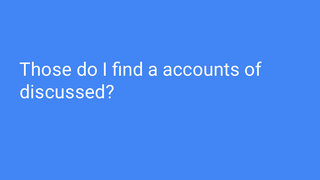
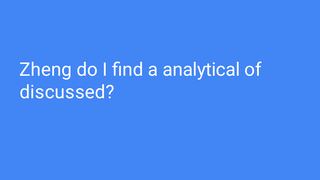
Those: Those -> Zheng (46, 70)
accounts: accounts -> analytical (201, 70)
